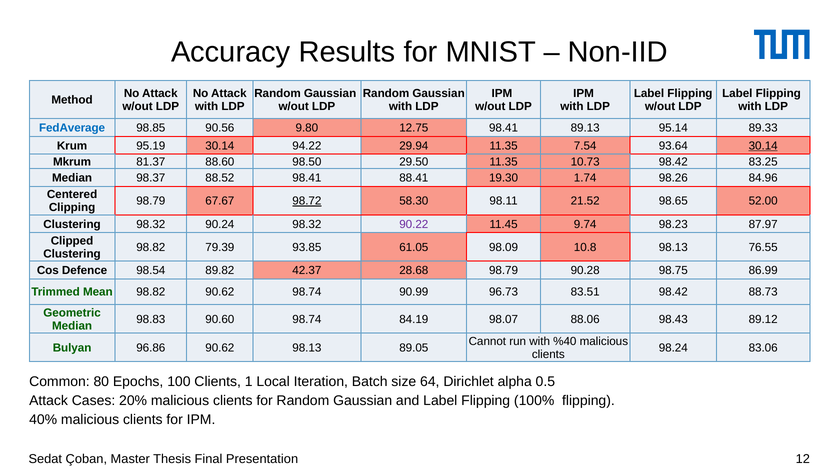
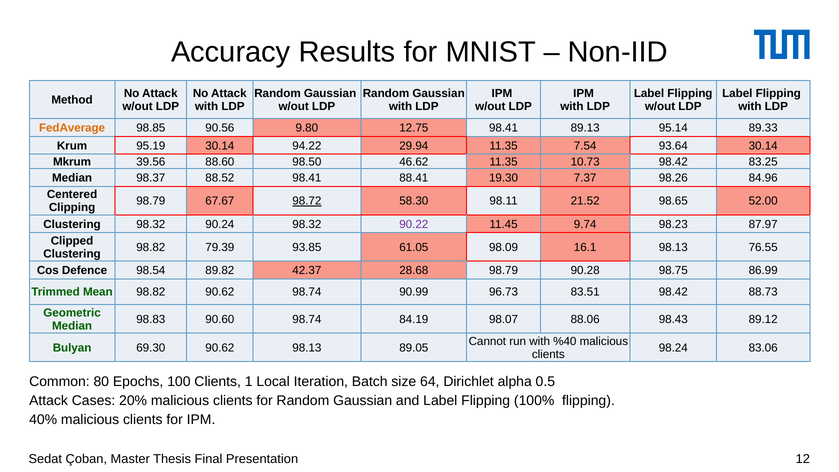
FedAverage colour: blue -> orange (72, 128)
30.14 underline: present -> none (763, 146)
81.37: 81.37 -> 39.56 (151, 162)
29.50: 29.50 -> 46.62 (414, 162)
1.74: 1.74 -> 7.37 (585, 178)
10.8: 10.8 -> 16.1 (585, 247)
96.86: 96.86 -> 69.30 (151, 348)
